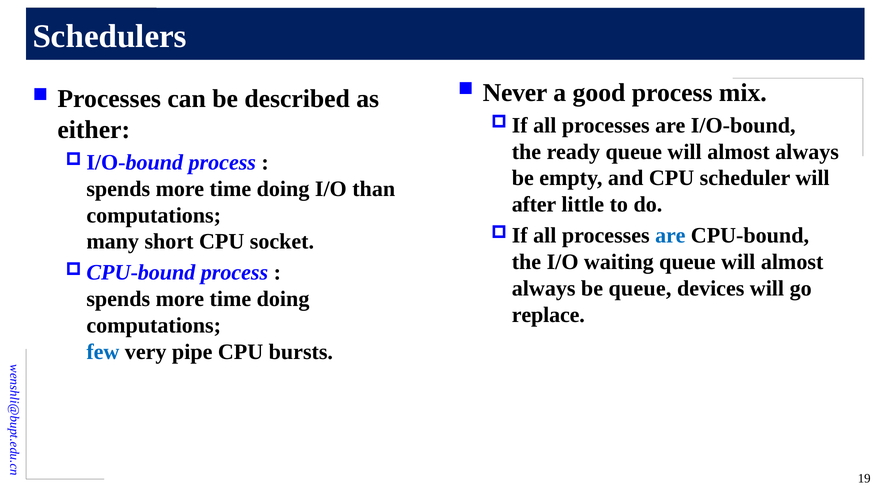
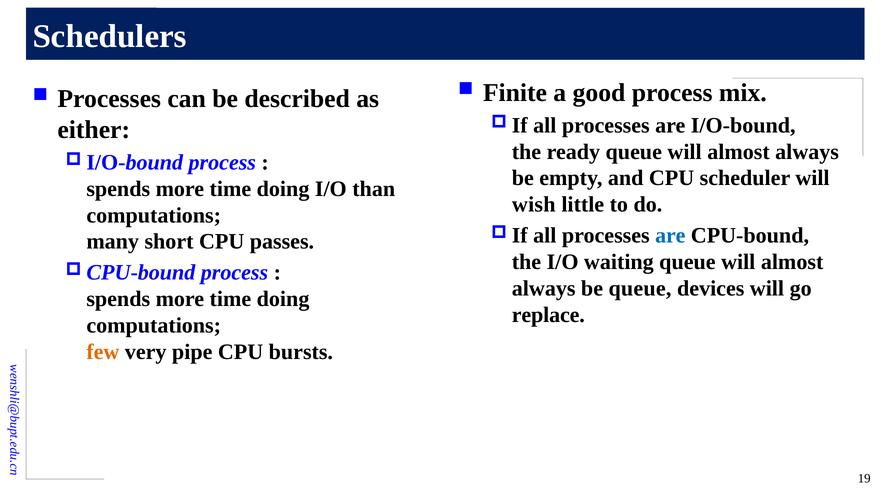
Never: Never -> Finite (515, 93)
after: after -> wish (534, 205)
socket: socket -> passes (282, 242)
few colour: blue -> orange (103, 352)
